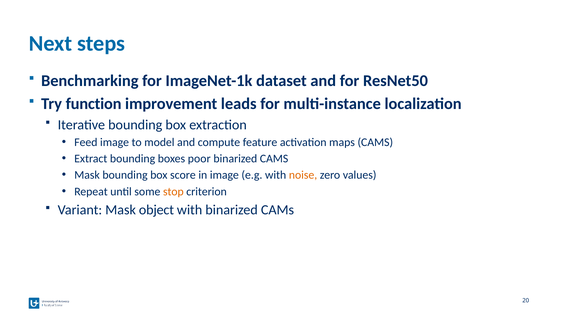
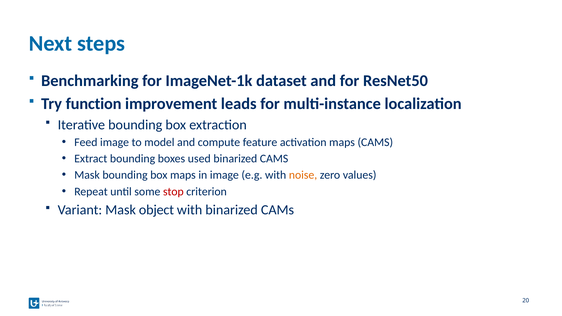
poor: poor -> used (199, 159)
box score: score -> maps (183, 175)
stop colour: orange -> red (173, 192)
